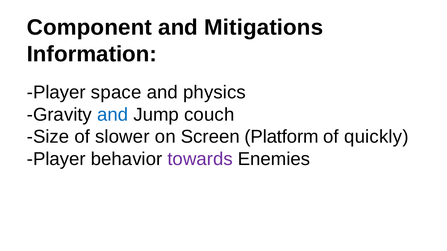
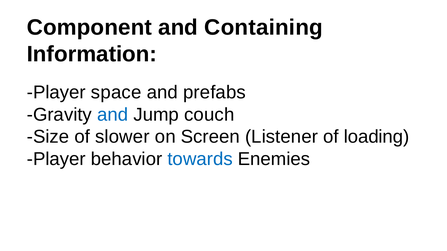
Mitigations: Mitigations -> Containing (264, 28)
physics: physics -> prefabs (215, 92)
Platform: Platform -> Listener (282, 137)
quickly: quickly -> loading (377, 137)
towards colour: purple -> blue (200, 159)
